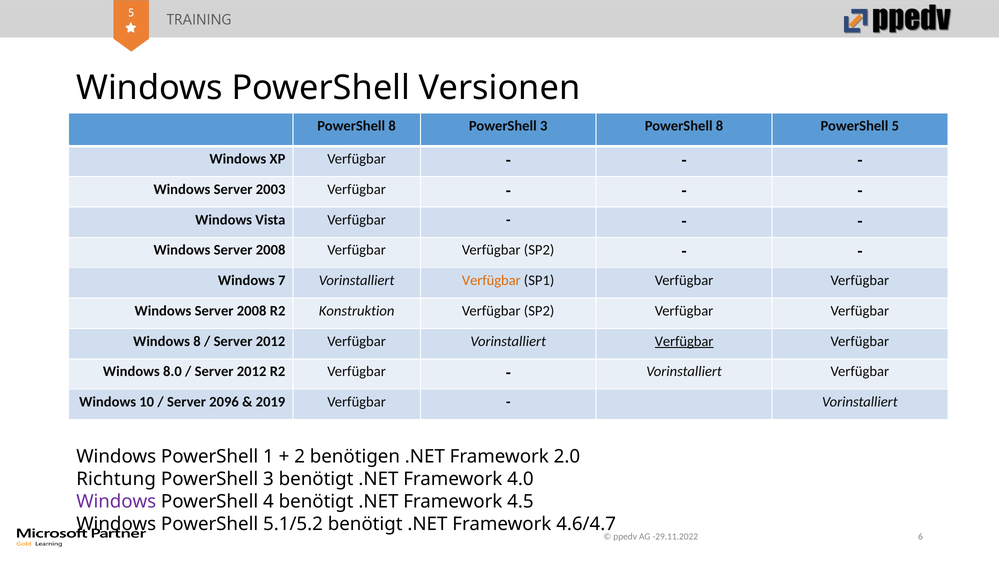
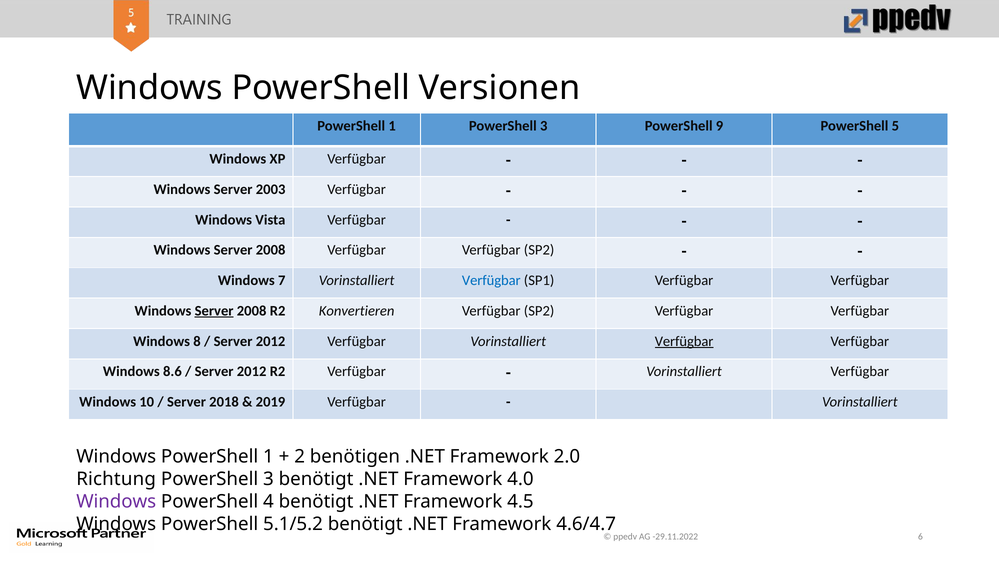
8: 8 -> 1 (392, 126)
3 PowerShell 8: 8 -> 9 (720, 126)
Verfügbar colour: orange -> blue (491, 280)
Server underline: none -> present (214, 311)
Konstruktion: Konstruktion -> Konvertieren (357, 311)
8.0: 8.0 -> 8.6 (172, 372)
2096: 2096 -> 2018 (224, 402)
